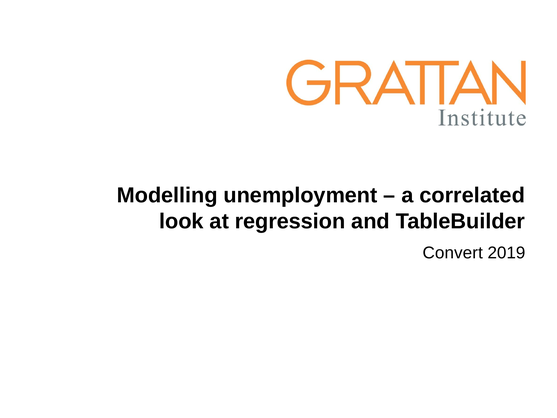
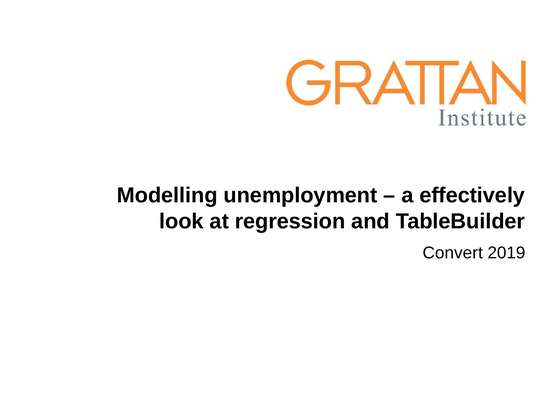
correlated: correlated -> effectively (472, 195)
